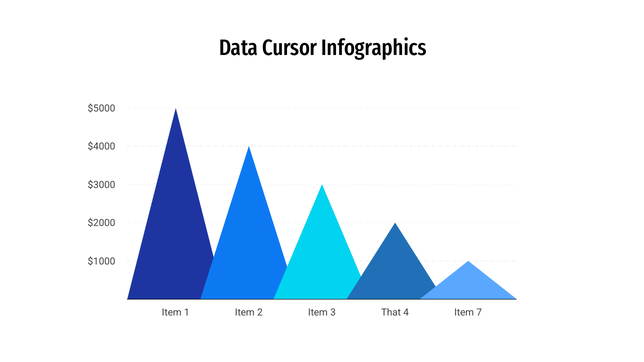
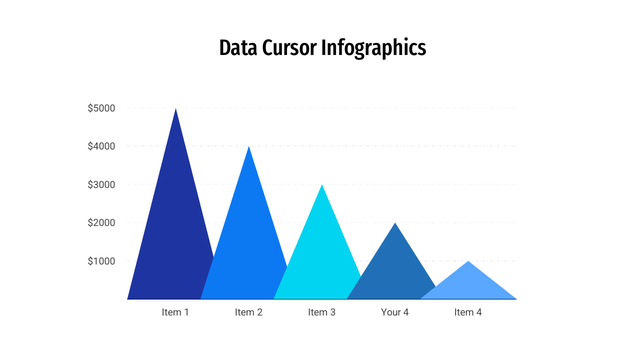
That: That -> Your (391, 313)
Item 7: 7 -> 4 (479, 313)
